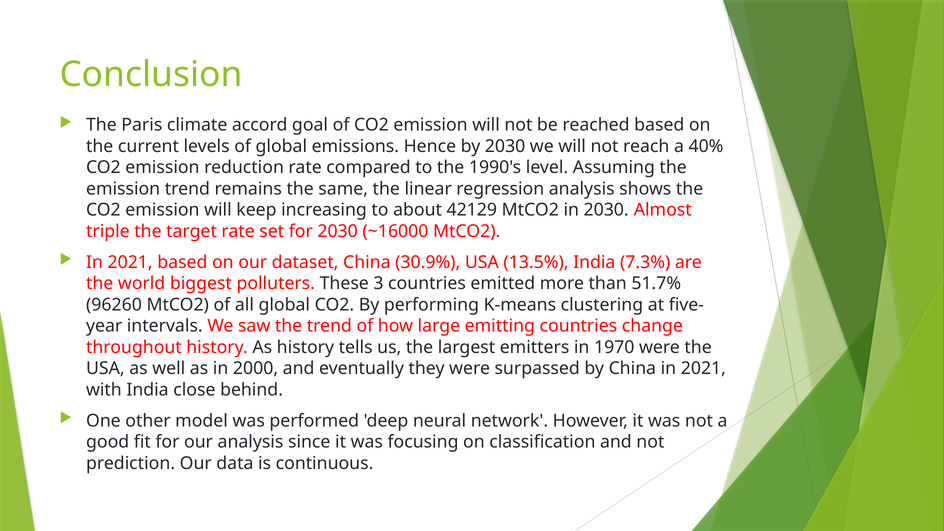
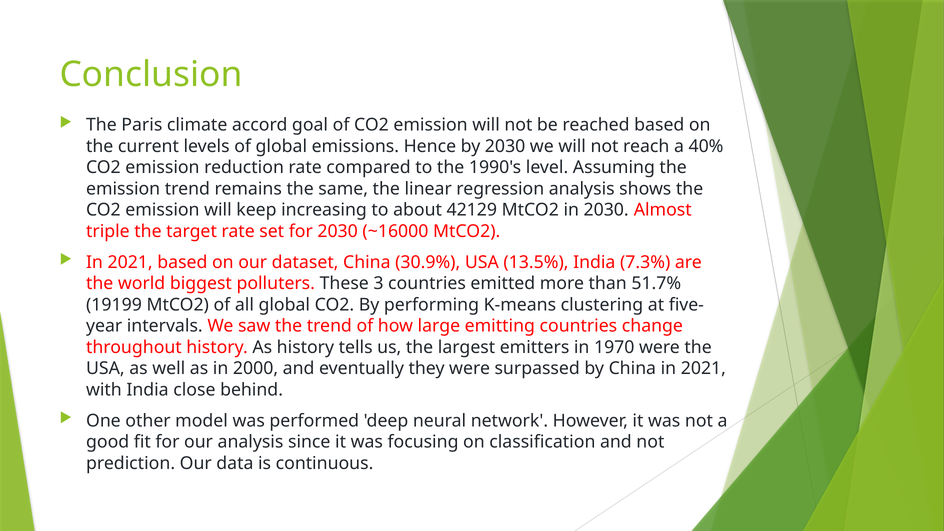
96260: 96260 -> 19199 (114, 305)
